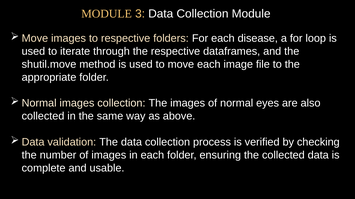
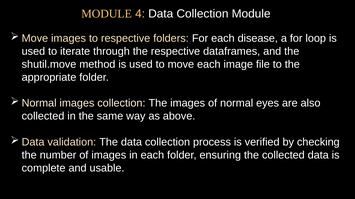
3: 3 -> 4 (140, 14)
